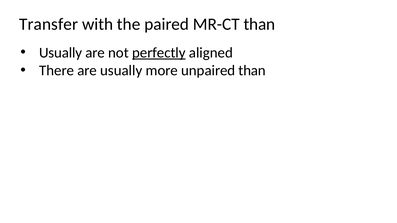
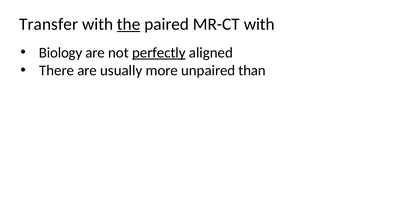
the underline: none -> present (129, 24)
MR-CT than: than -> with (259, 24)
Usually: Usually -> Biology (61, 53)
